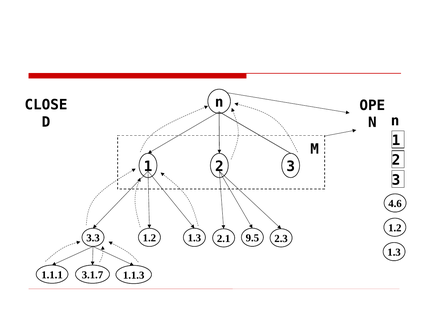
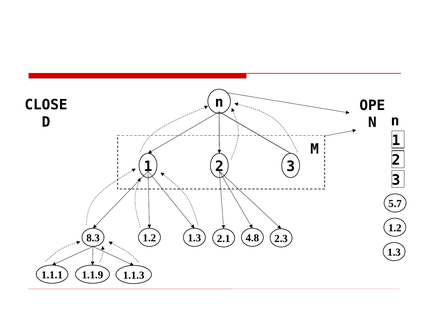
4.6: 4.6 -> 5.7 (395, 204)
3.3: 3.3 -> 8.3 (93, 238)
9.5: 9.5 -> 4.8 (252, 238)
3.1.7: 3.1.7 -> 1.1.9 (92, 275)
